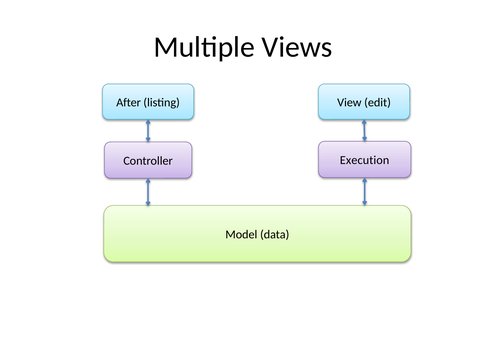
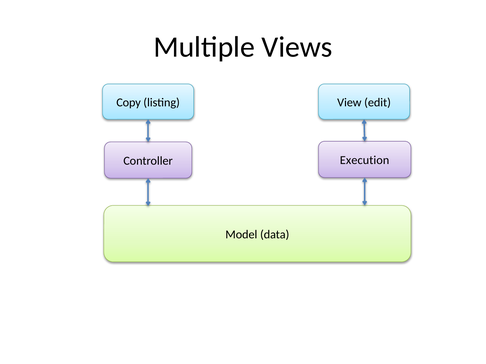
After: After -> Copy (129, 103)
